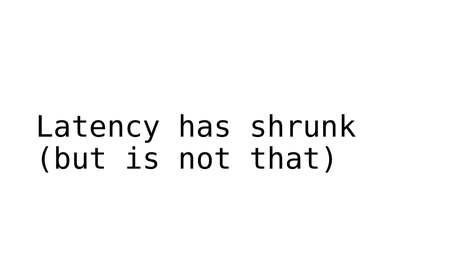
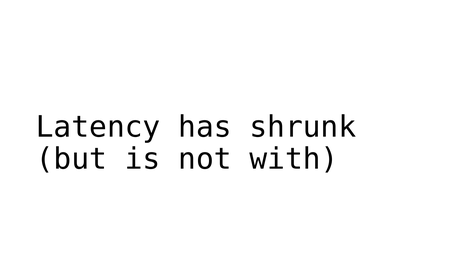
that: that -> with (294, 159)
